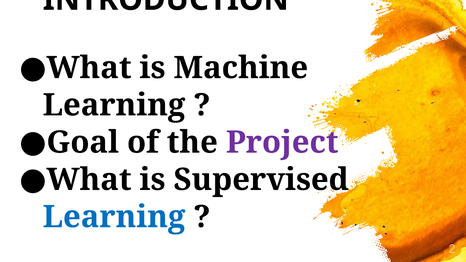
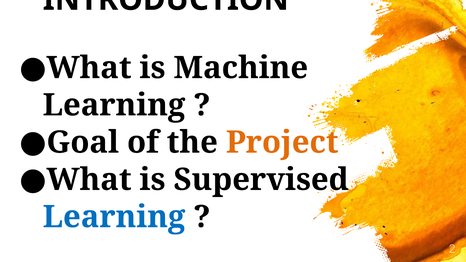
Project colour: purple -> orange (282, 142)
